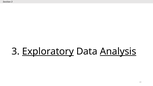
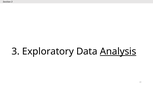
Exploratory underline: present -> none (48, 51)
